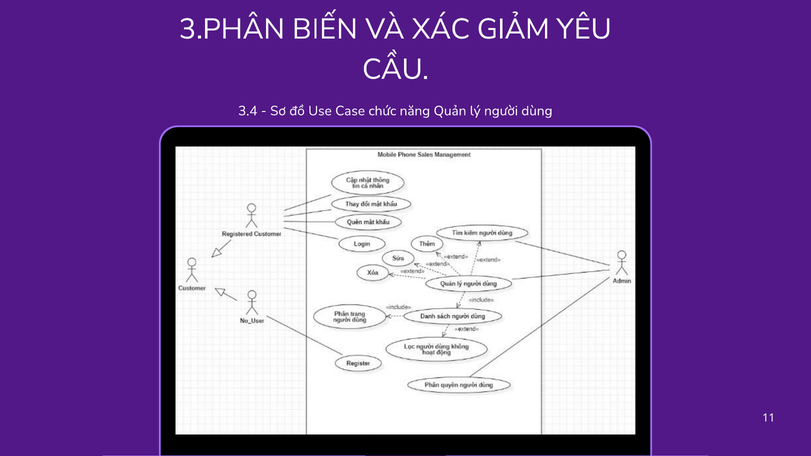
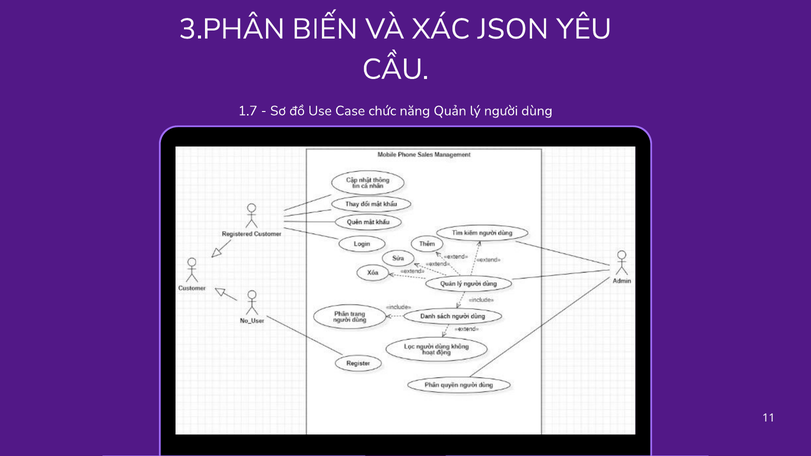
GIẢM: GIẢM -> JSON (513, 29)
3.4: 3.4 -> 1.7 (248, 111)
